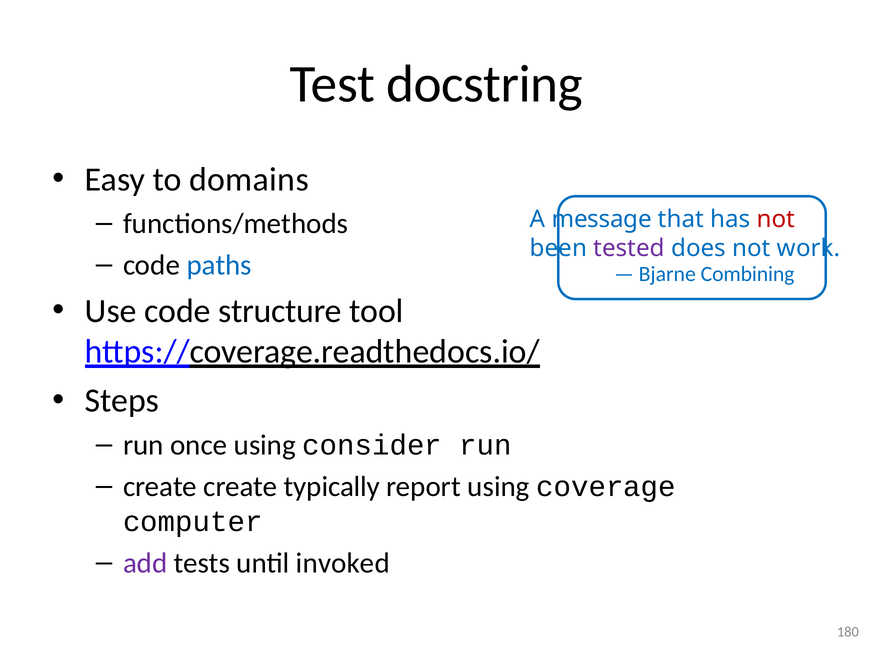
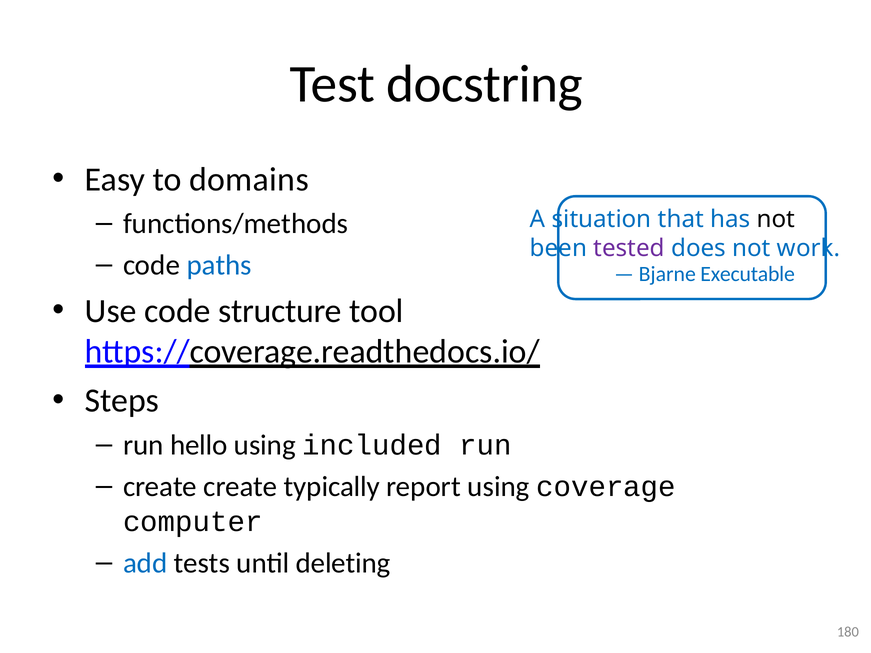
message: message -> situation (602, 219)
not colour: red -> black (776, 219)
Combining: Combining -> Executable (748, 274)
once: once -> hello (199, 445)
consider: consider -> included (372, 445)
add colour: purple -> blue (145, 563)
invoked: invoked -> deleting (343, 563)
